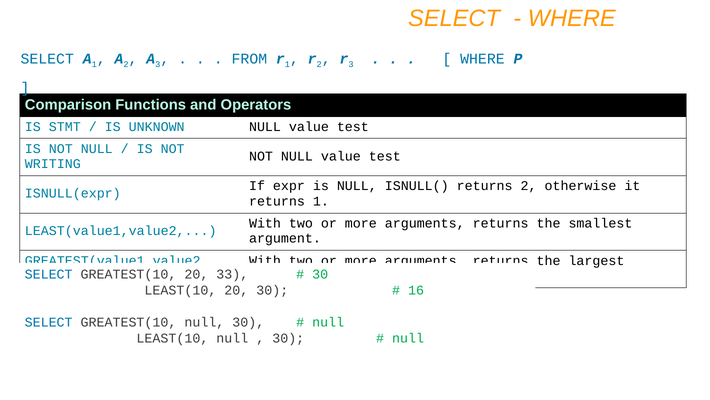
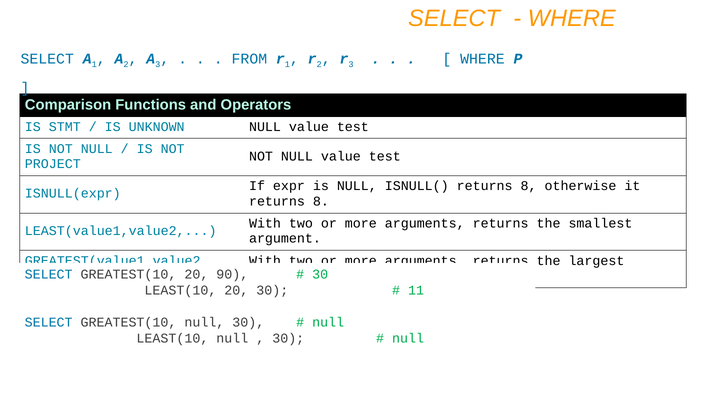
WRITING: WRITING -> PROJECT (53, 164)
ISNULL( returns 2: 2 -> 8 (529, 186)
1: 1 -> 8 (321, 201)
33: 33 -> 90 (232, 274)
16: 16 -> 11 (416, 290)
